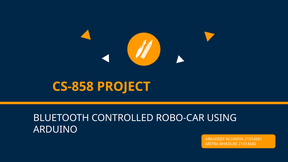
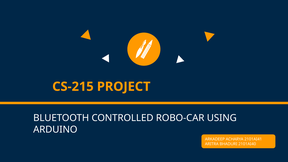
CS-858: CS-858 -> CS-215 (73, 87)
